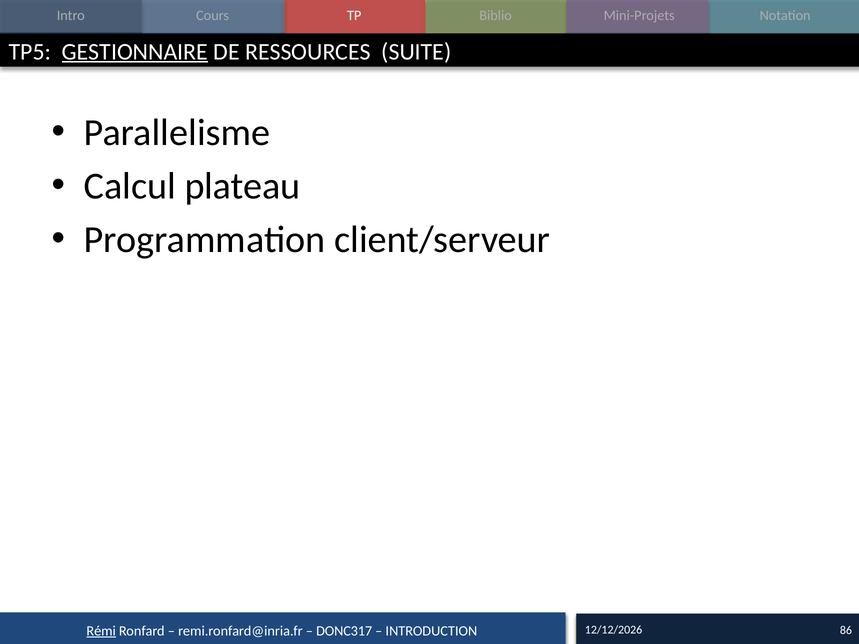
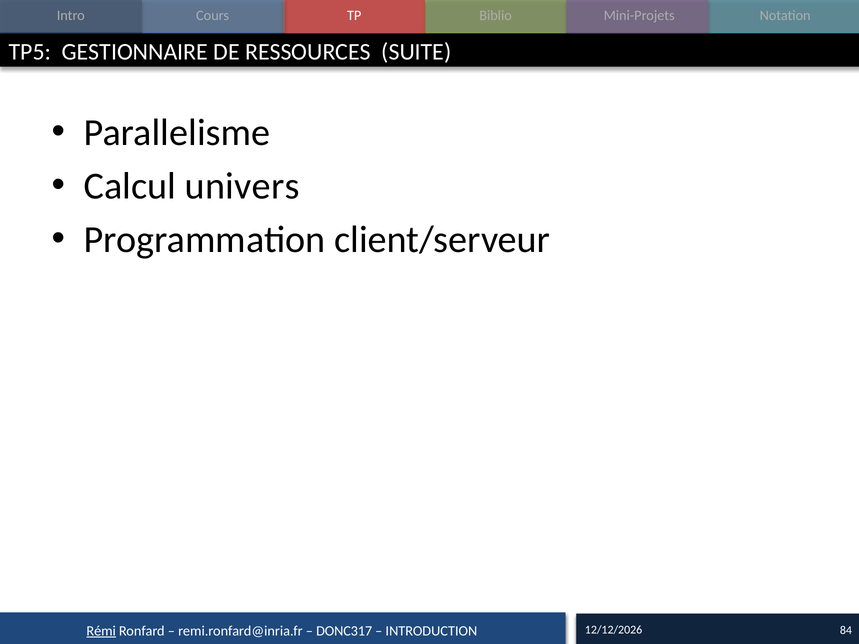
GESTIONNAIRE underline: present -> none (135, 52)
plateau: plateau -> univers (242, 186)
86: 86 -> 84 (846, 630)
